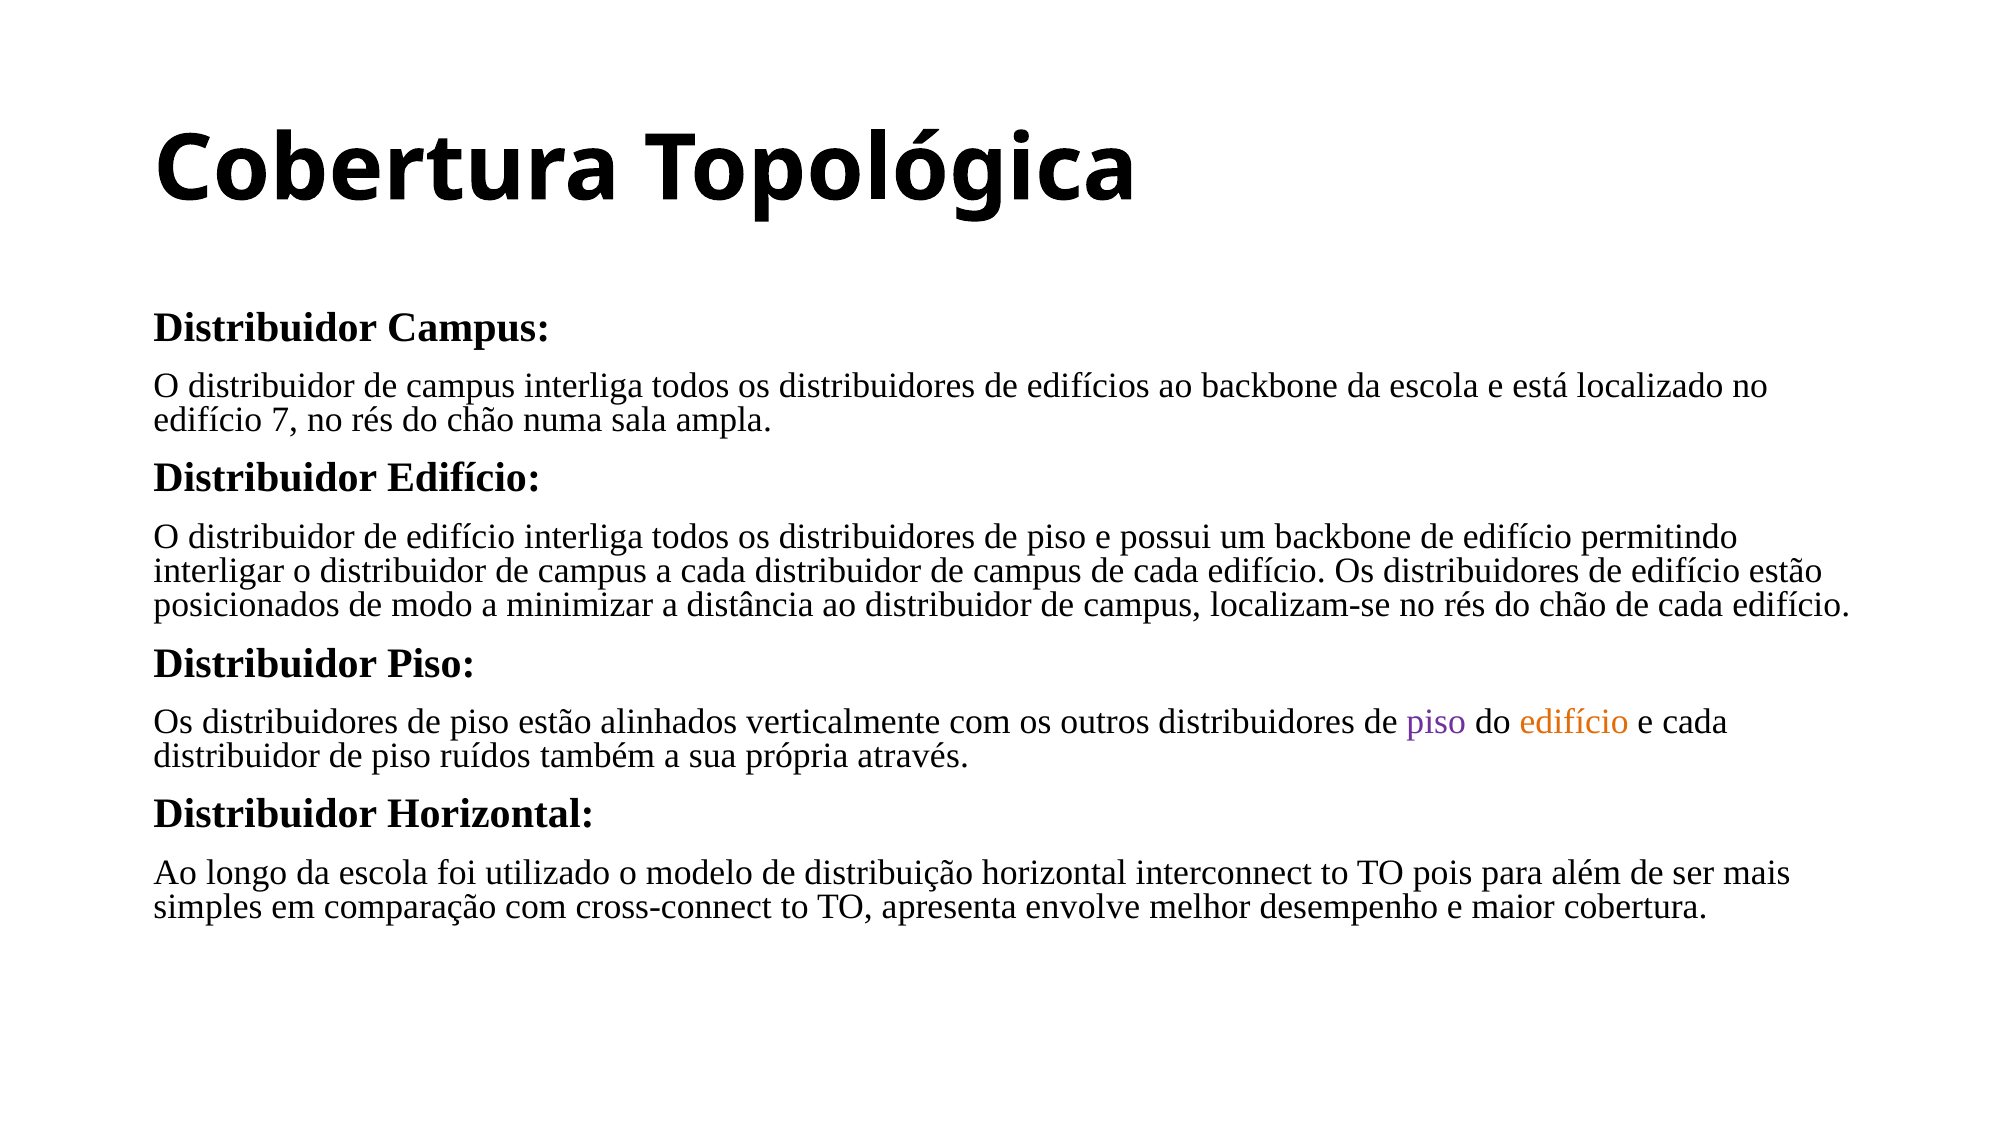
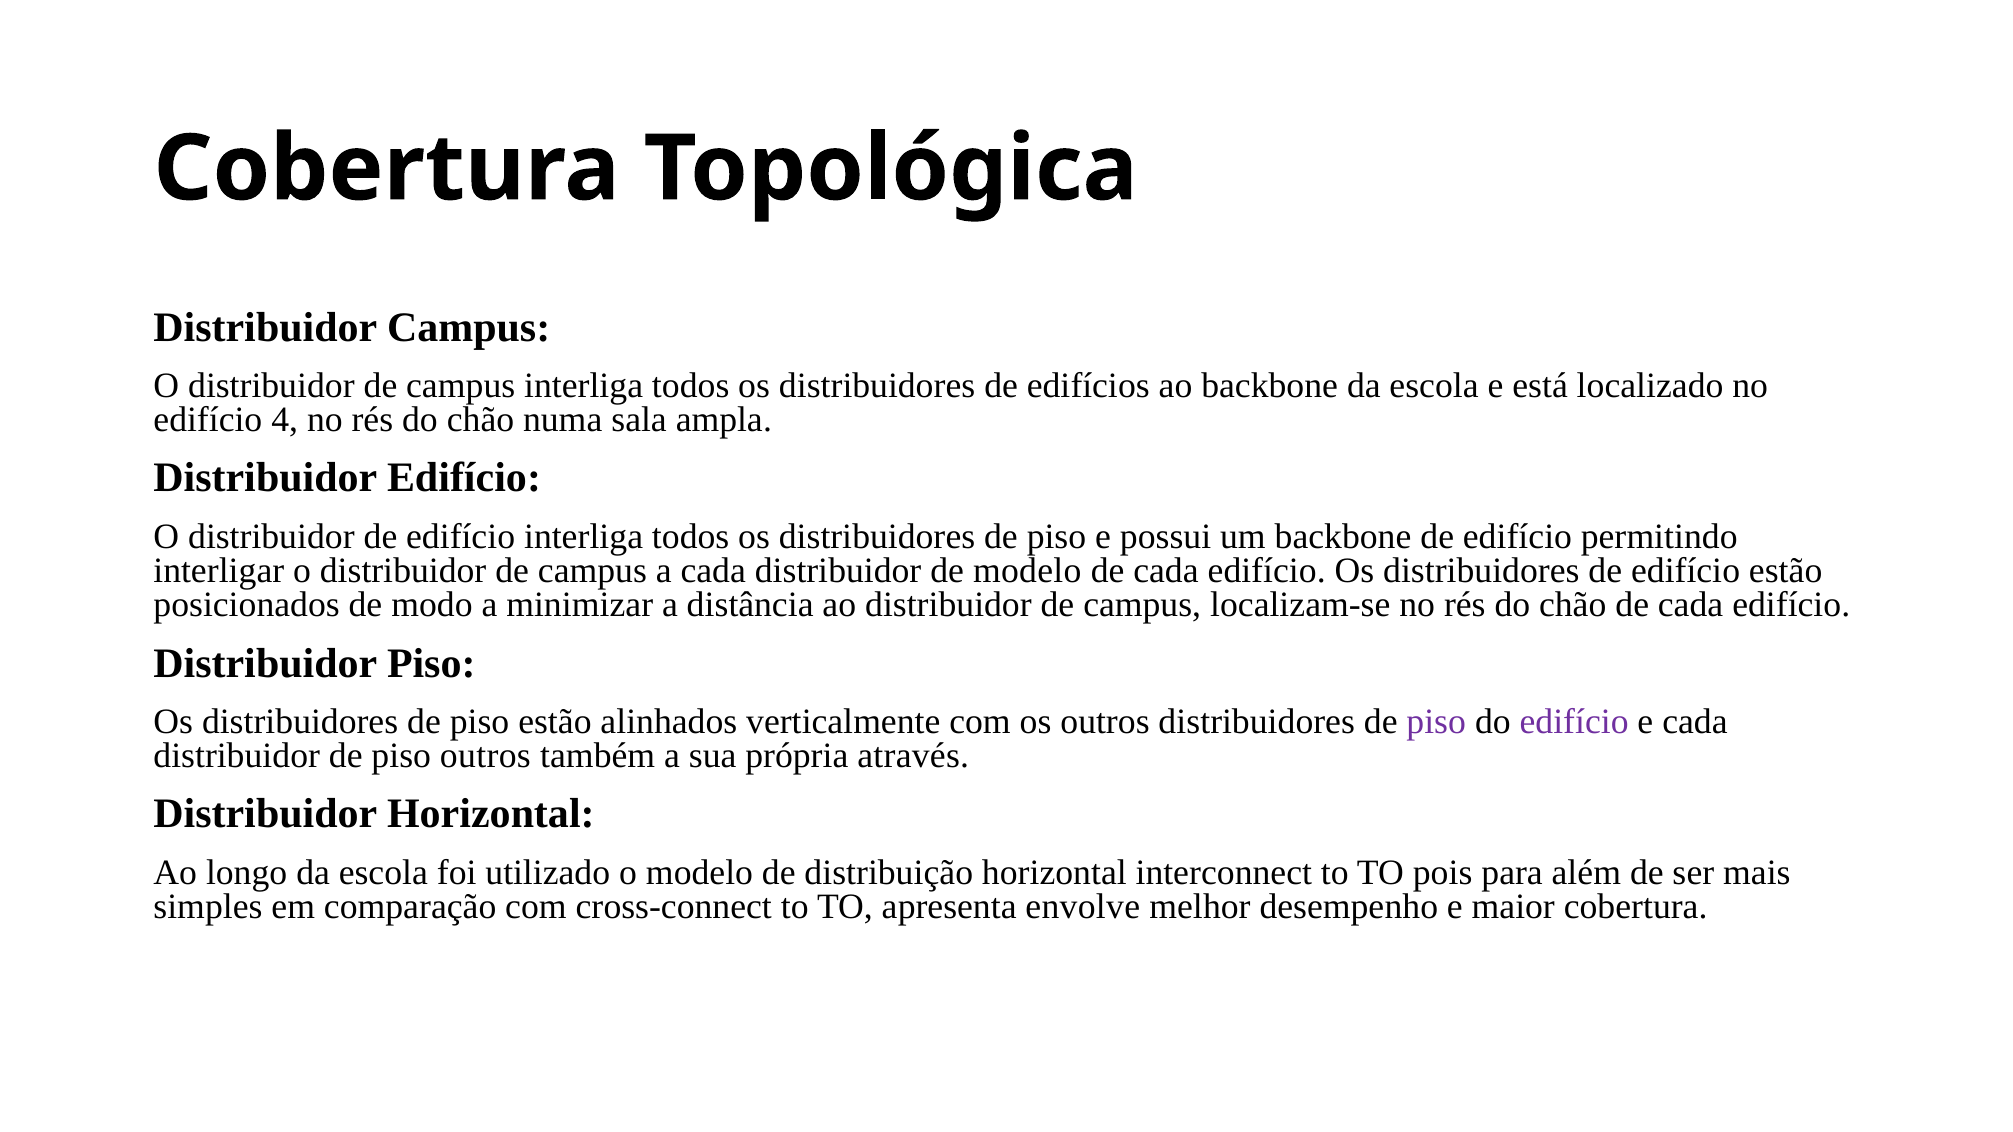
7: 7 -> 4 (285, 420)
cada distribuidor de campus: campus -> modelo (1027, 571)
edifício colour: orange -> purple (1574, 722)
piso ruídos: ruídos -> outros (485, 756)
